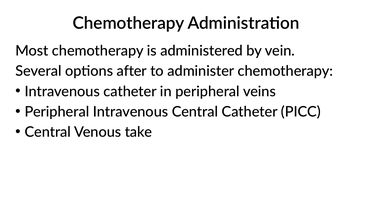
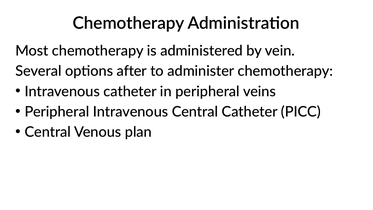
take: take -> plan (138, 132)
